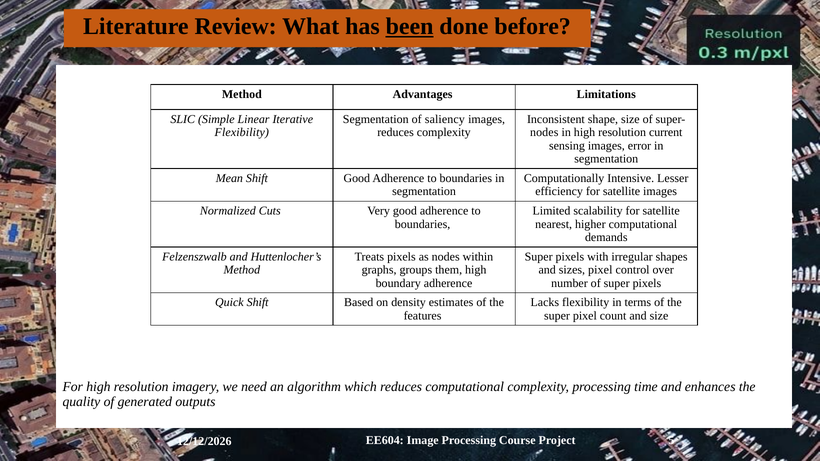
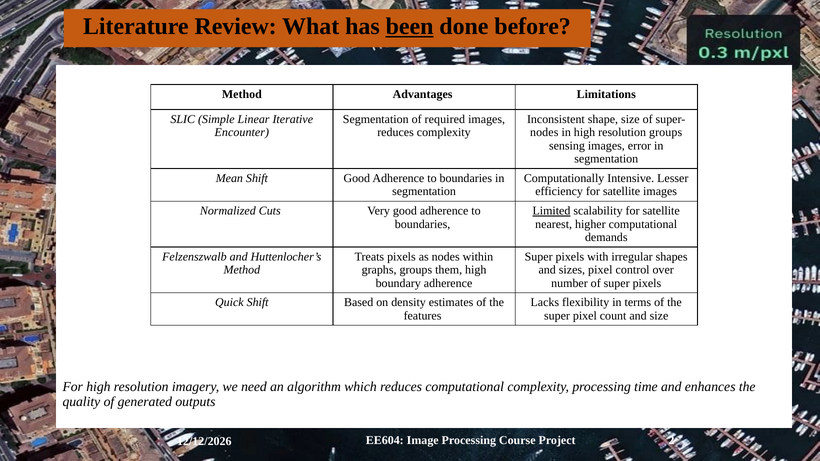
saliency: saliency -> required (445, 119)
Flexibility: Flexibility -> Encounter (242, 133)
resolution current: current -> groups (666, 133)
Limited underline: none -> present (551, 211)
5: 5 -> 2 (671, 441)
